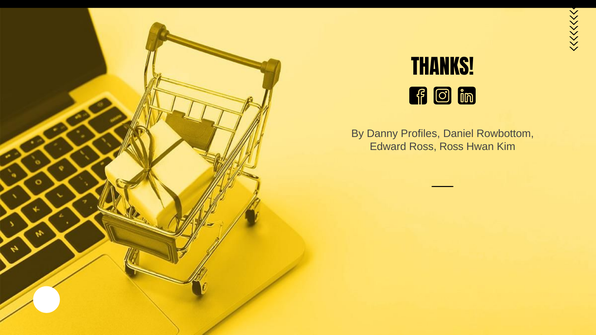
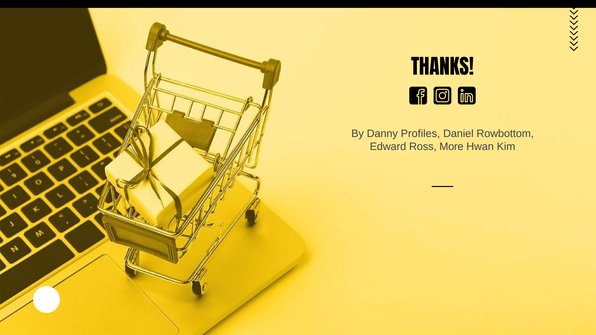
Ross Ross: Ross -> More (451, 147)
